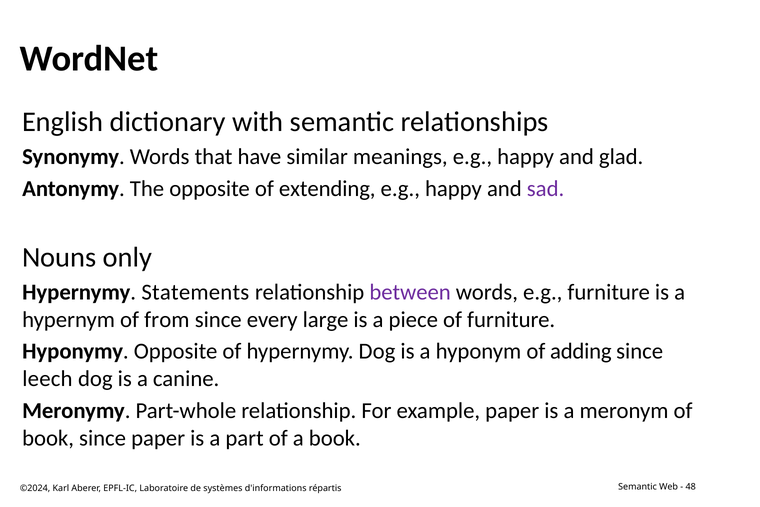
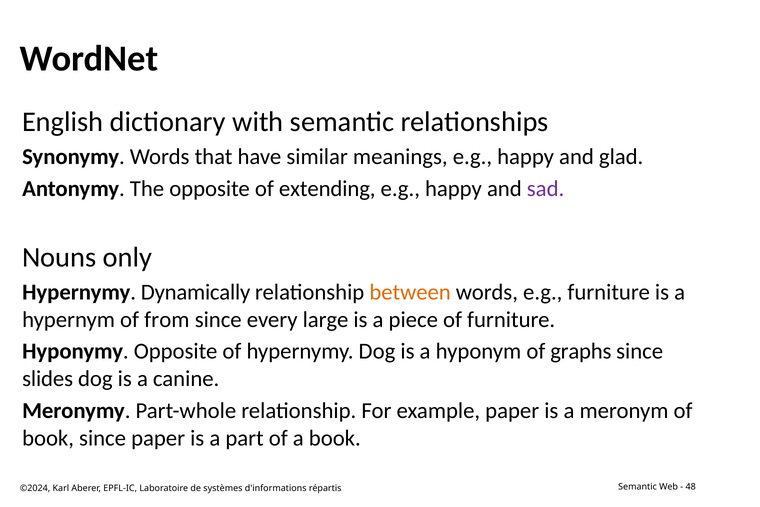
Statements: Statements -> Dynamically (196, 292)
between colour: purple -> orange (410, 292)
adding: adding -> graphs (581, 351)
leech: leech -> slides (48, 379)
